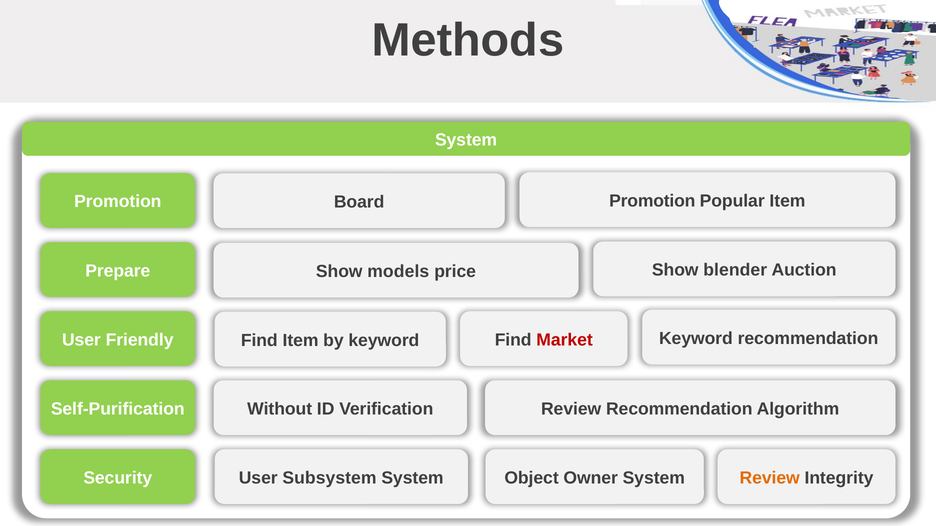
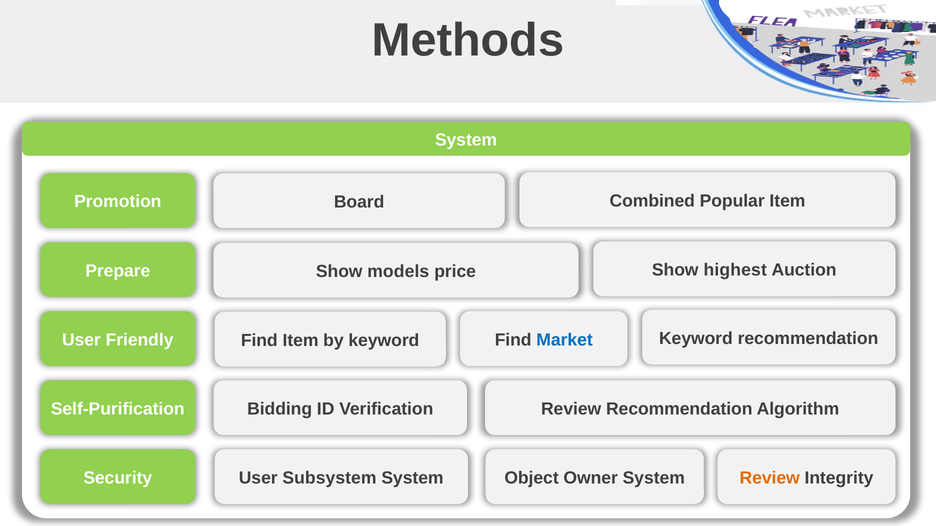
Promotion: Promotion -> Combined (652, 201)
blender: blender -> highest (735, 270)
Market colour: red -> blue (565, 340)
Without: Without -> Bidding (280, 409)
